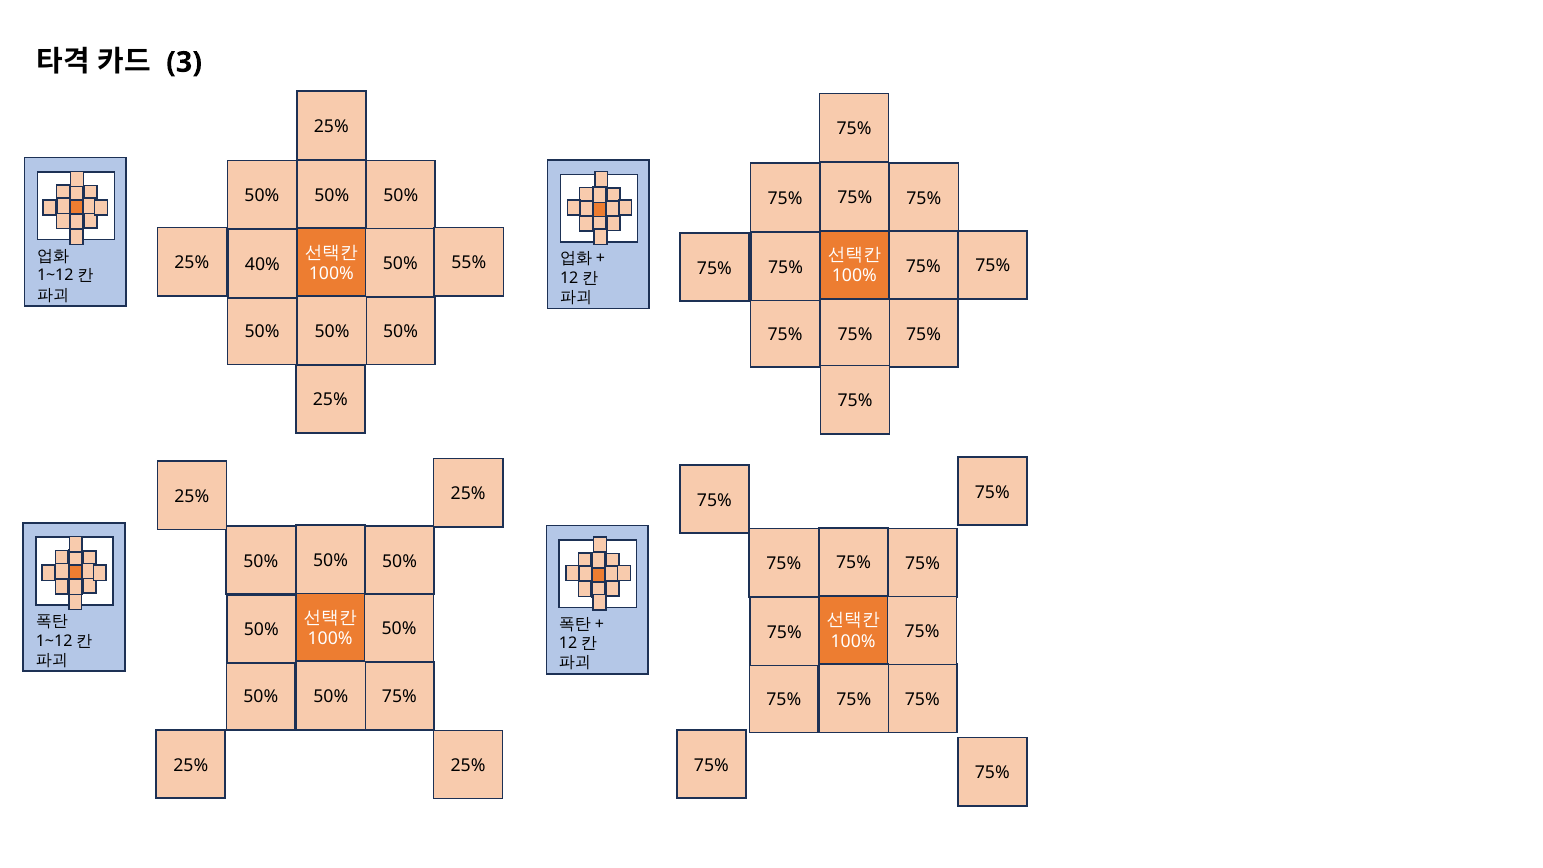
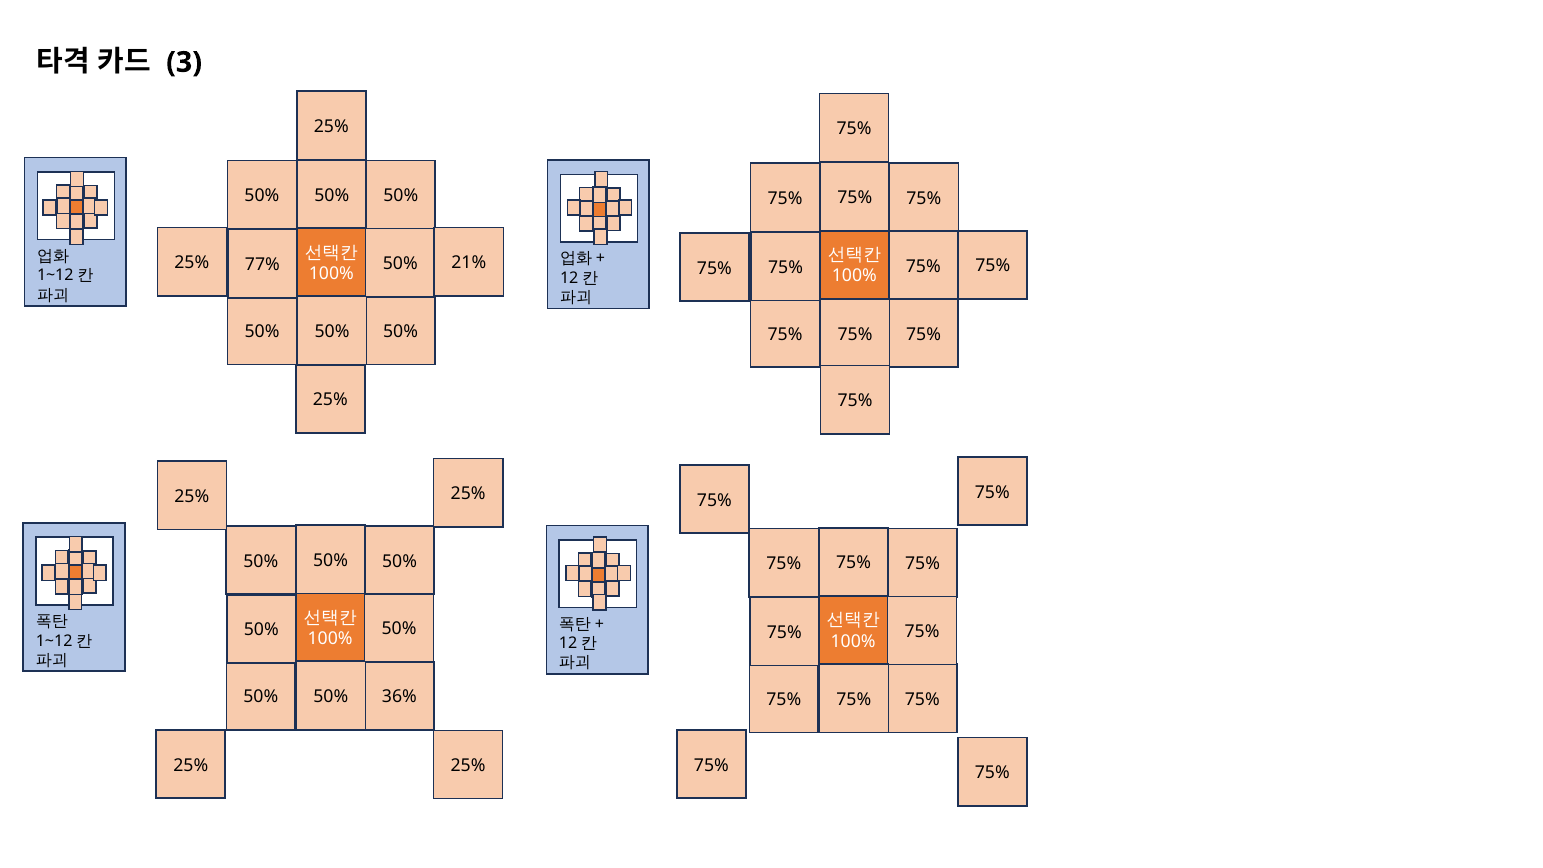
55%: 55% -> 21% (469, 263)
40%: 40% -> 77% (262, 265)
75%: 75% -> 36% (399, 697)
